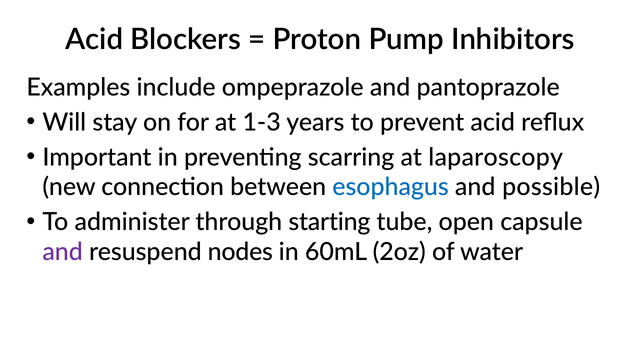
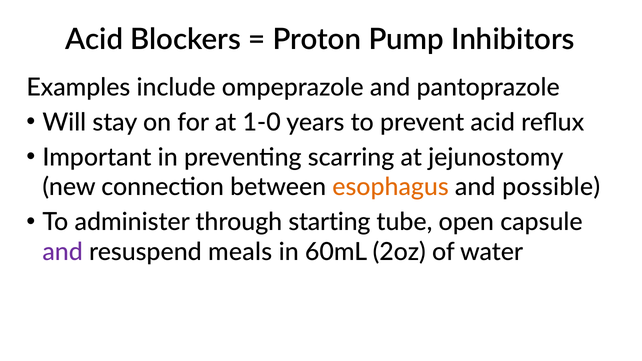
1-3: 1-3 -> 1-0 (262, 122)
laparoscopy: laparoscopy -> jejunostomy (496, 157)
esophagus colour: blue -> orange (391, 187)
nodes: nodes -> meals (240, 252)
